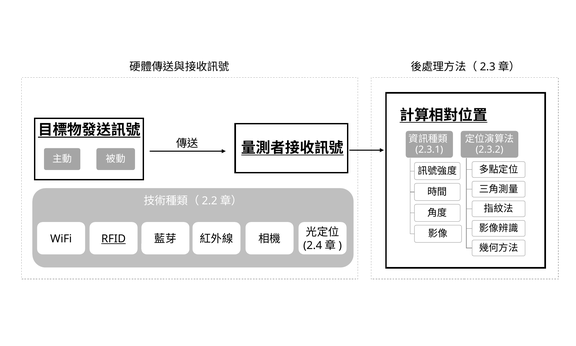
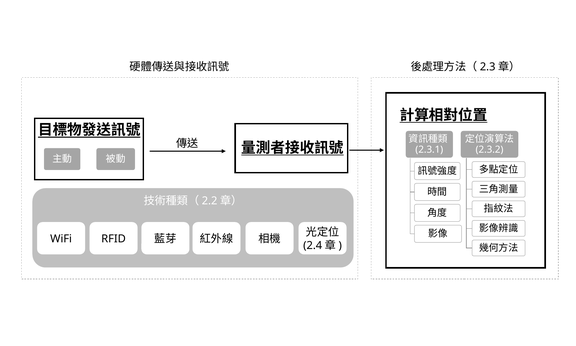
RFID underline: present -> none (114, 239)
